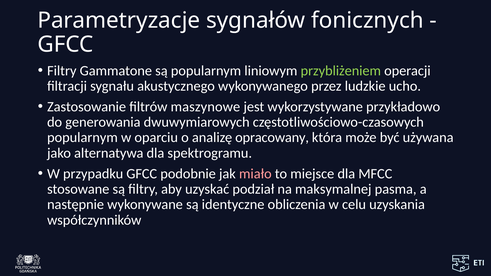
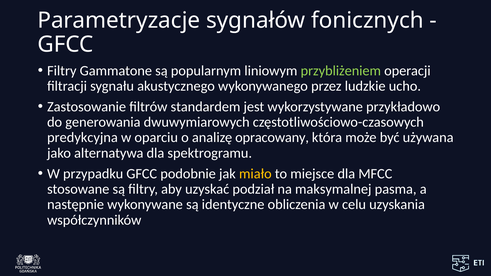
maszynowe: maszynowe -> standardem (205, 107)
popularnym: popularnym -> predykcyjna (82, 138)
miało colour: pink -> yellow (255, 174)
